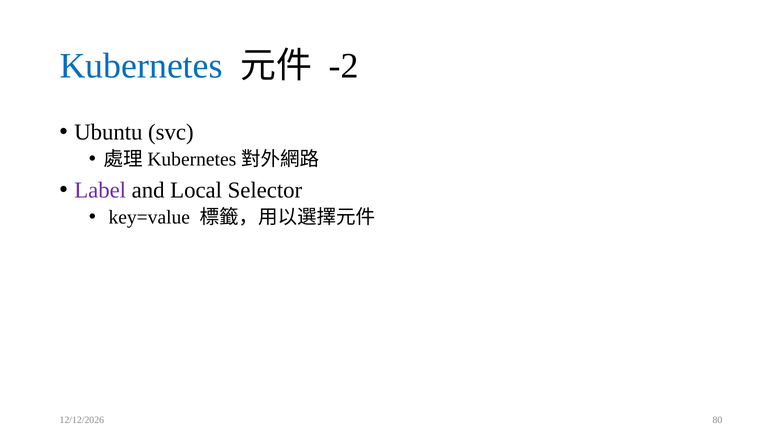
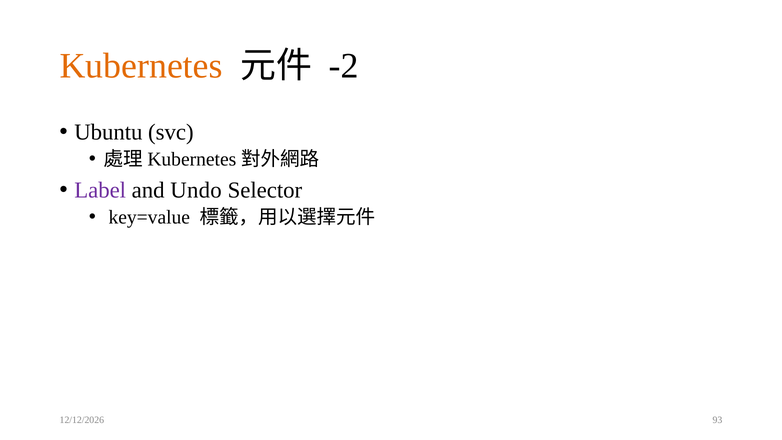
Kubernetes colour: blue -> orange (141, 66)
Local: Local -> Undo (196, 190)
80: 80 -> 93 (717, 420)
